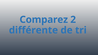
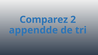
différente: différente -> appendde (33, 30)
